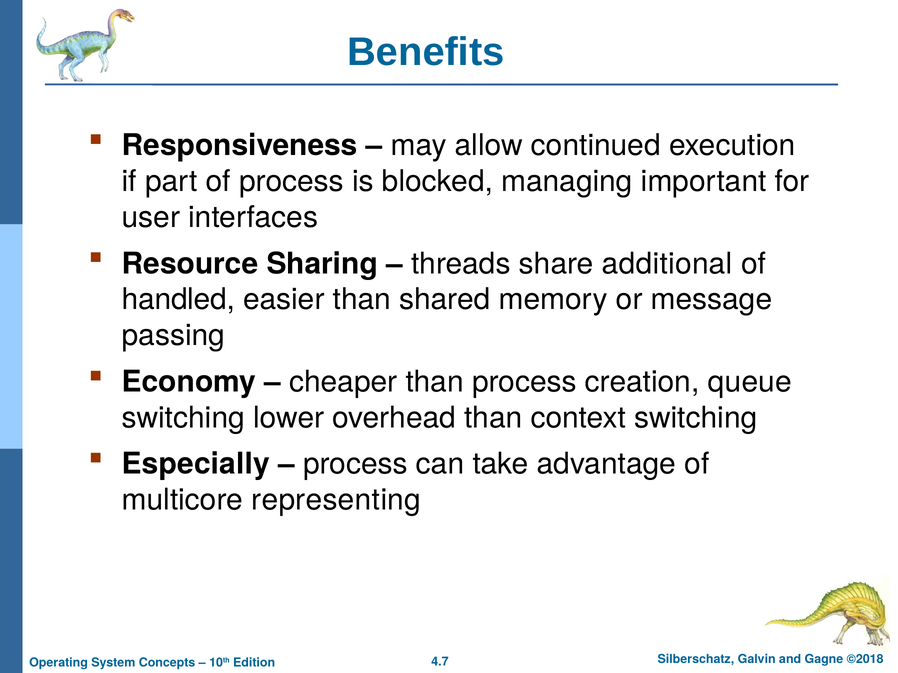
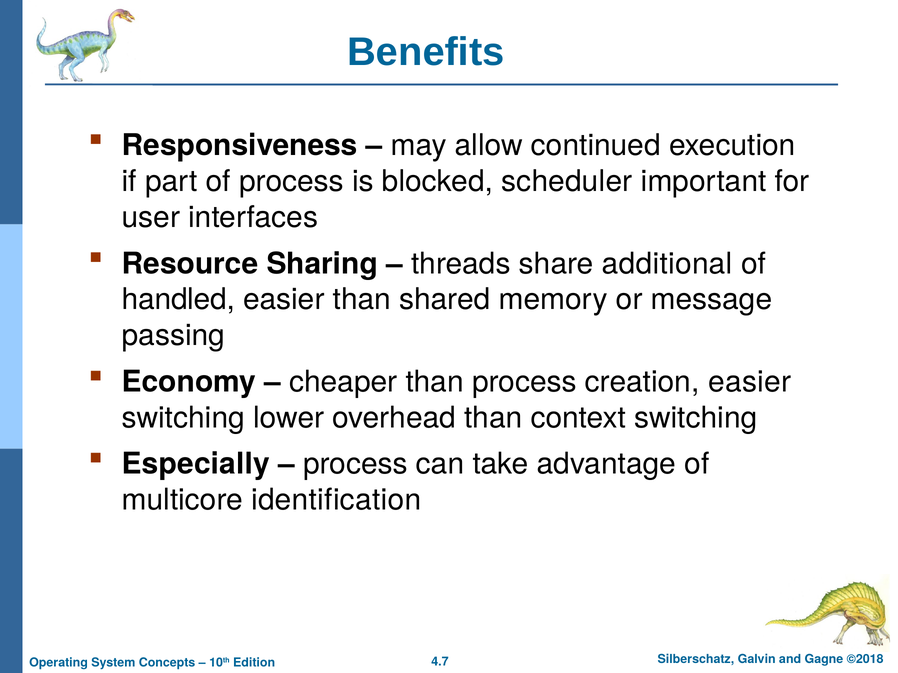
managing: managing -> scheduler (567, 182)
creation queue: queue -> easier (750, 382)
representing: representing -> identification (336, 500)
